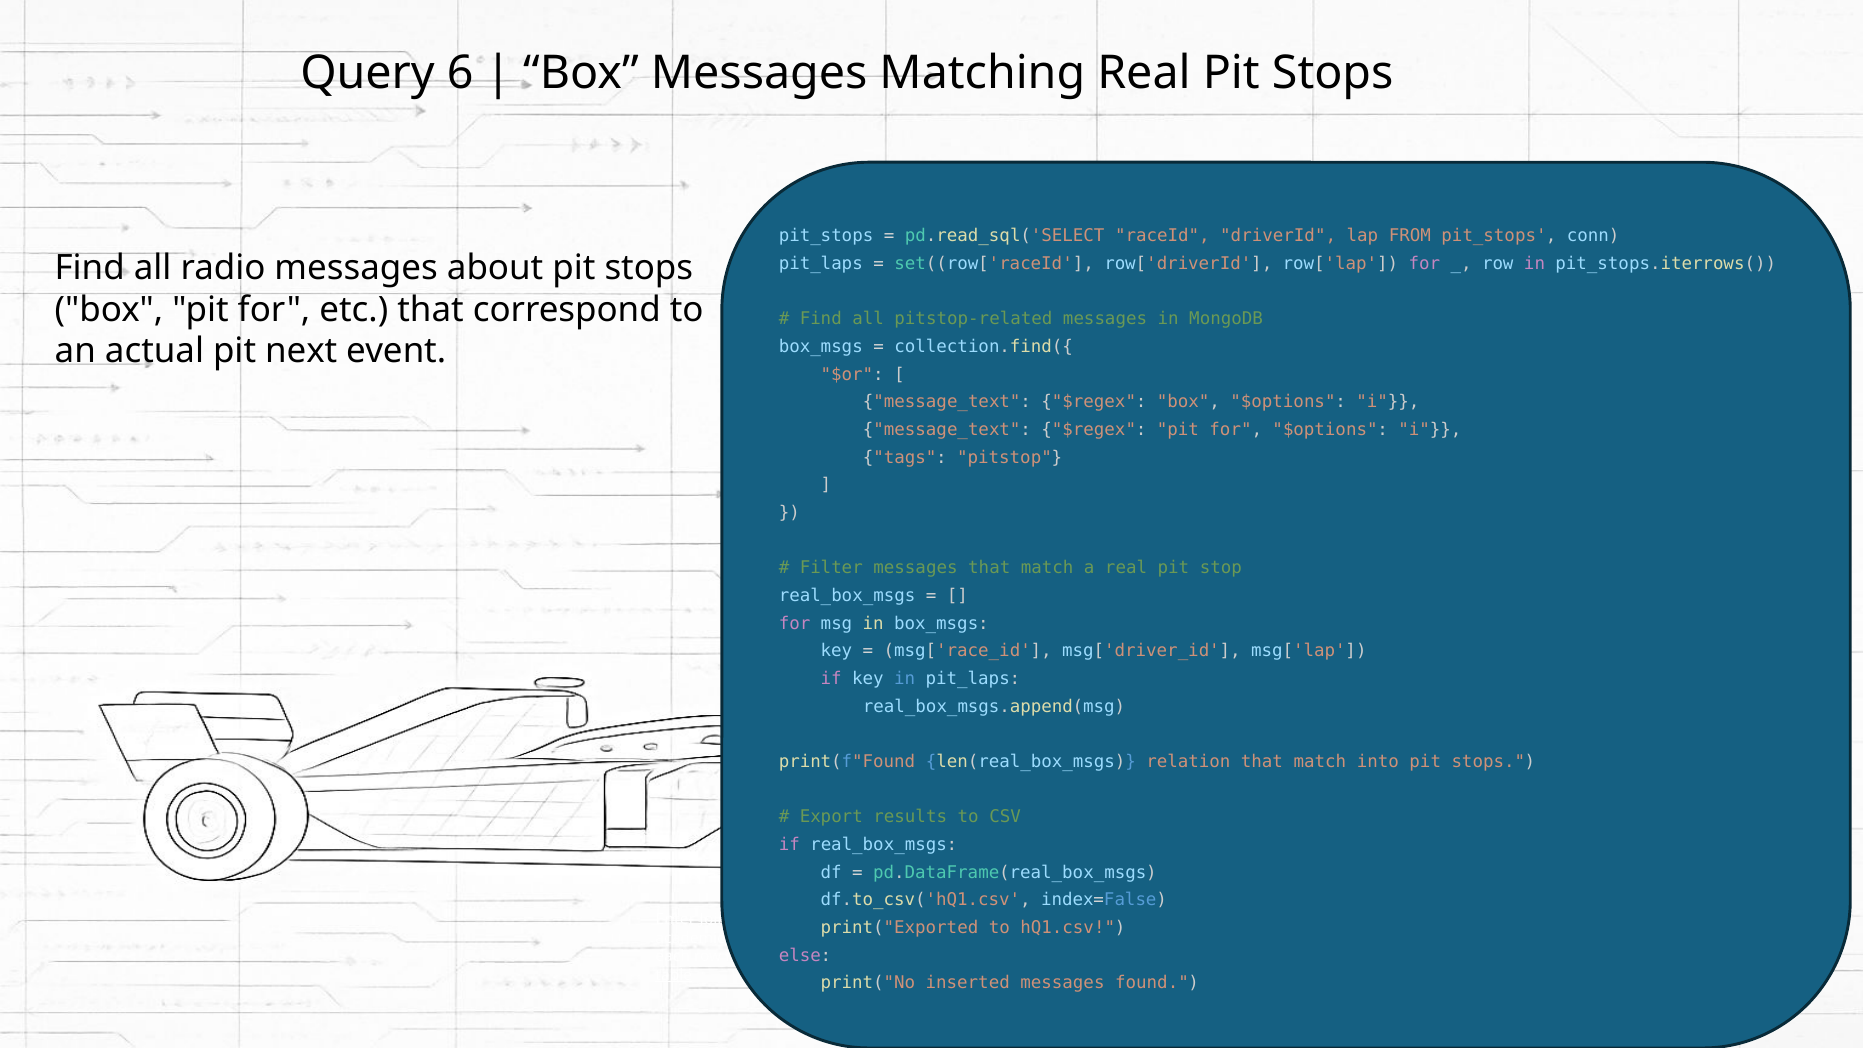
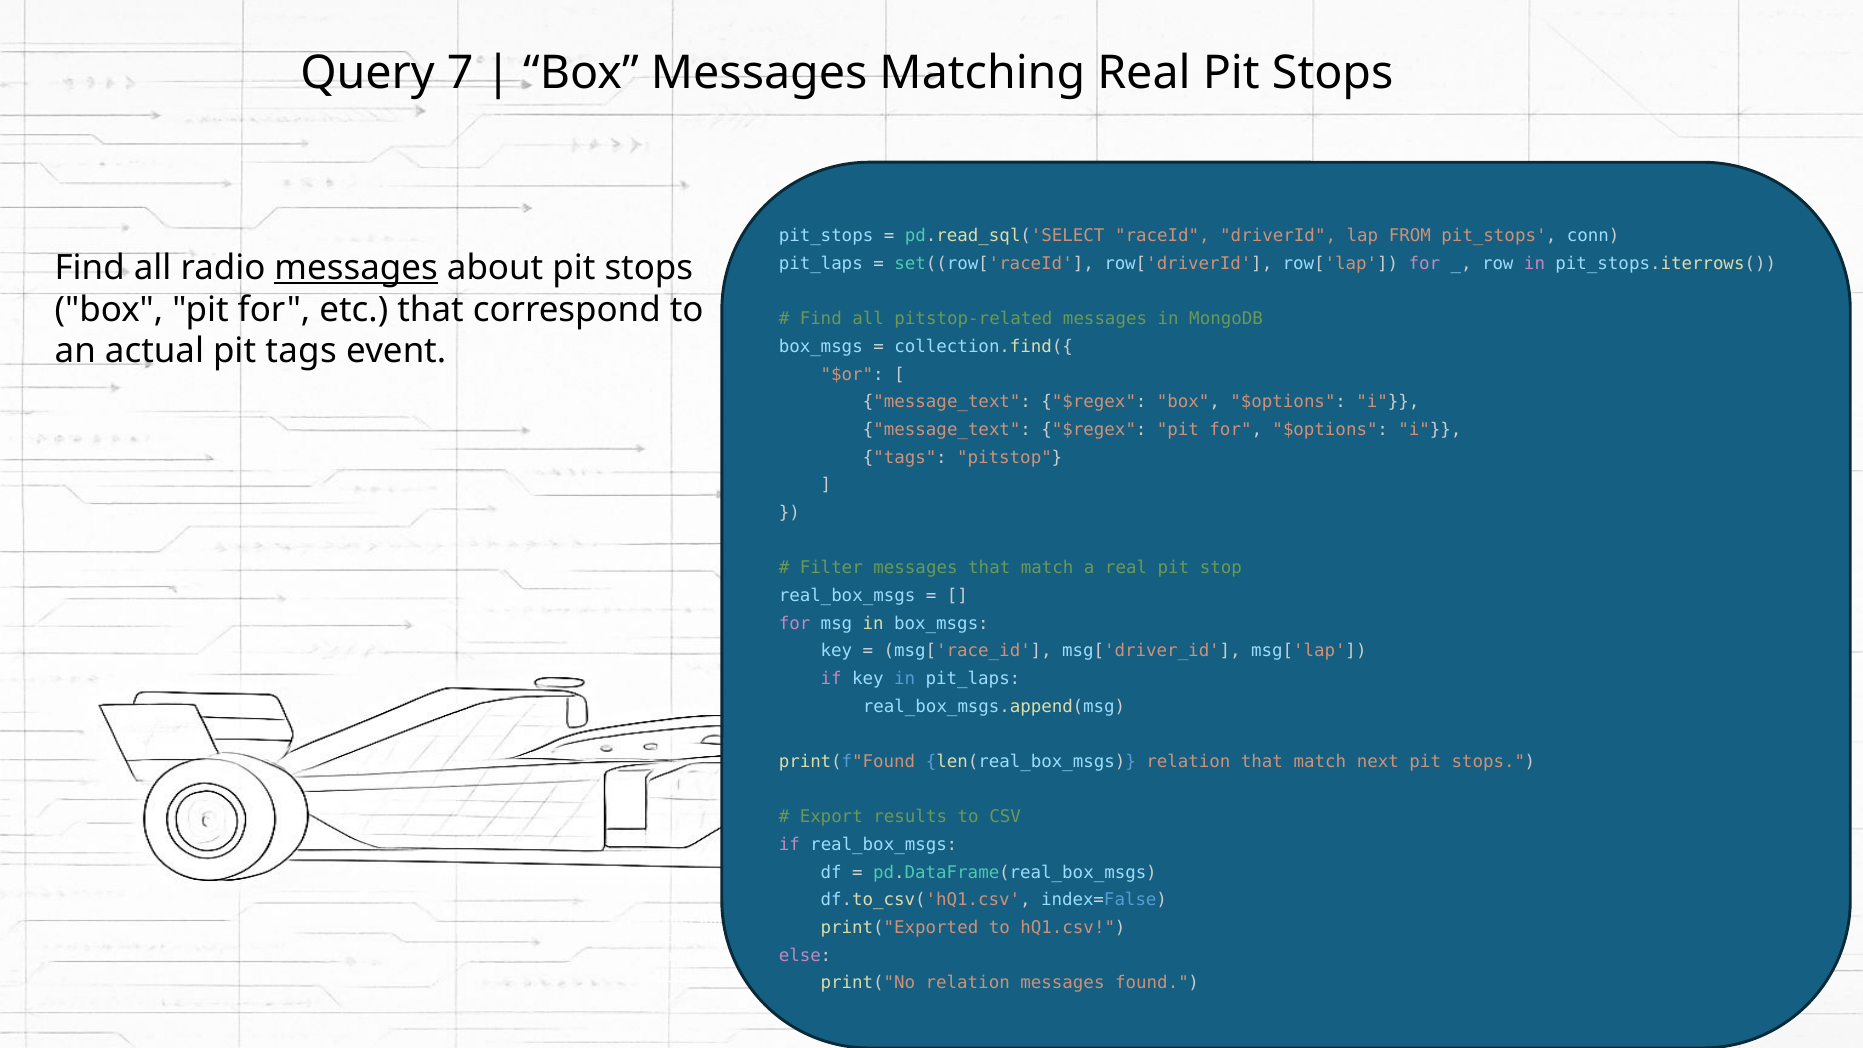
6: 6 -> 7 (460, 73)
messages underline: none -> present (356, 268)
pit next: next -> tags (301, 351)
into: into -> next (1378, 762)
print("No inserted: inserted -> relation (968, 983)
